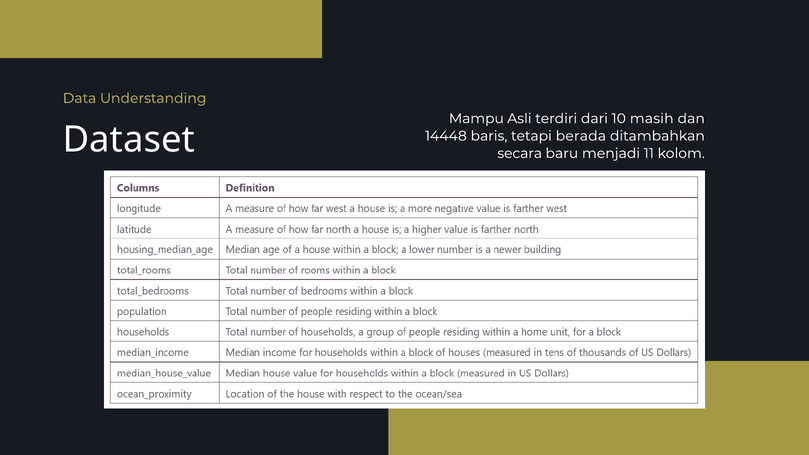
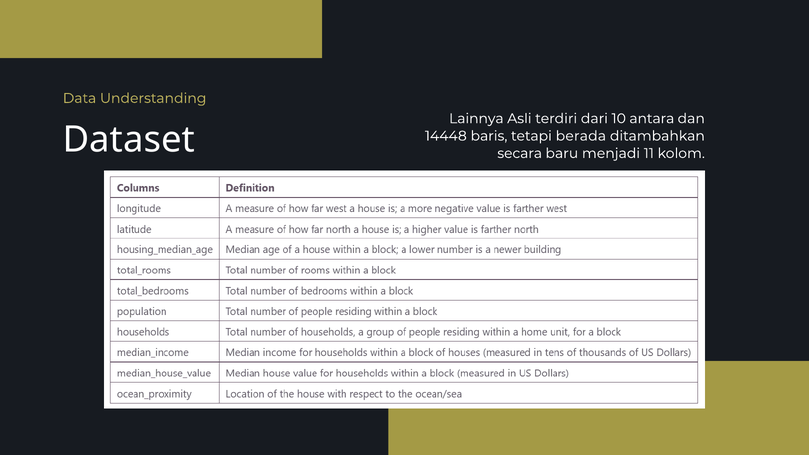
Mampu: Mampu -> Lainnya (476, 119)
masih: masih -> antara (652, 119)
